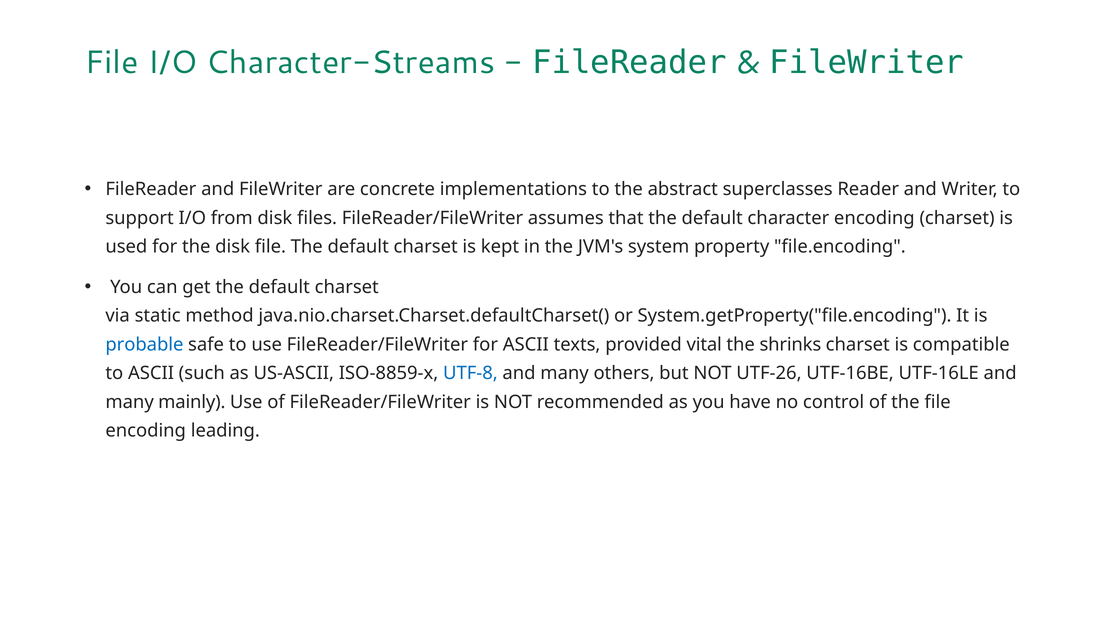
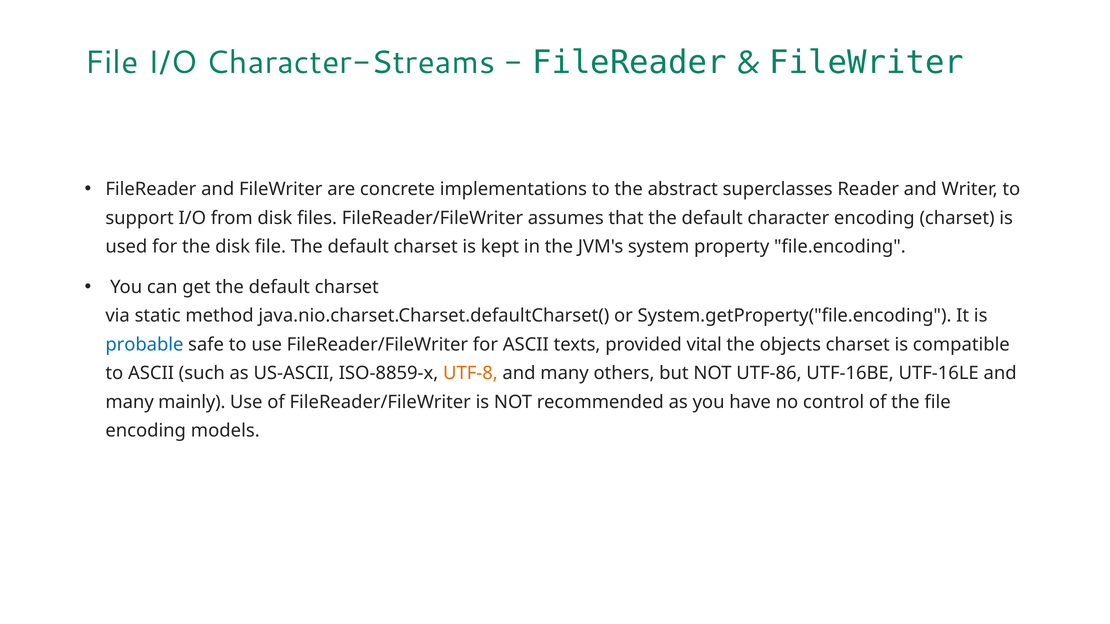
shrinks: shrinks -> objects (790, 345)
UTF-8 colour: blue -> orange (470, 374)
UTF-26: UTF-26 -> UTF-86 (769, 374)
leading: leading -> models (225, 431)
